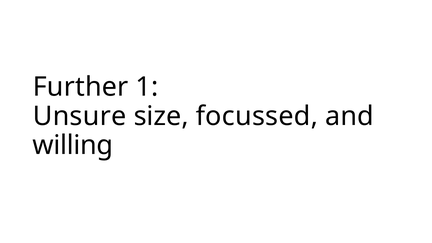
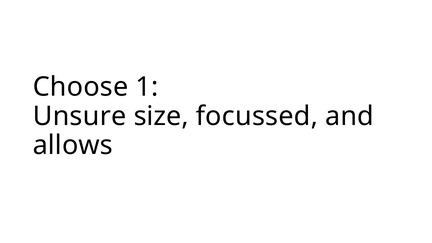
Further: Further -> Choose (81, 87)
willing: willing -> allows (73, 145)
